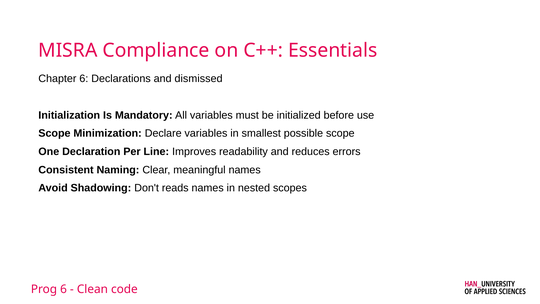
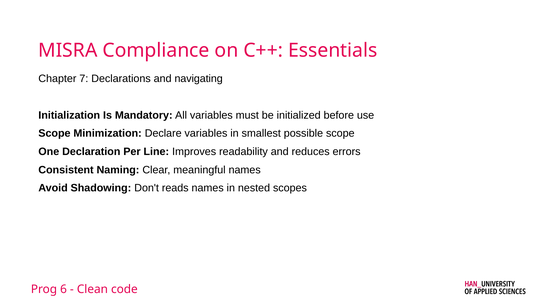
Chapter 6: 6 -> 7 (84, 79)
dismissed: dismissed -> navigating (199, 79)
